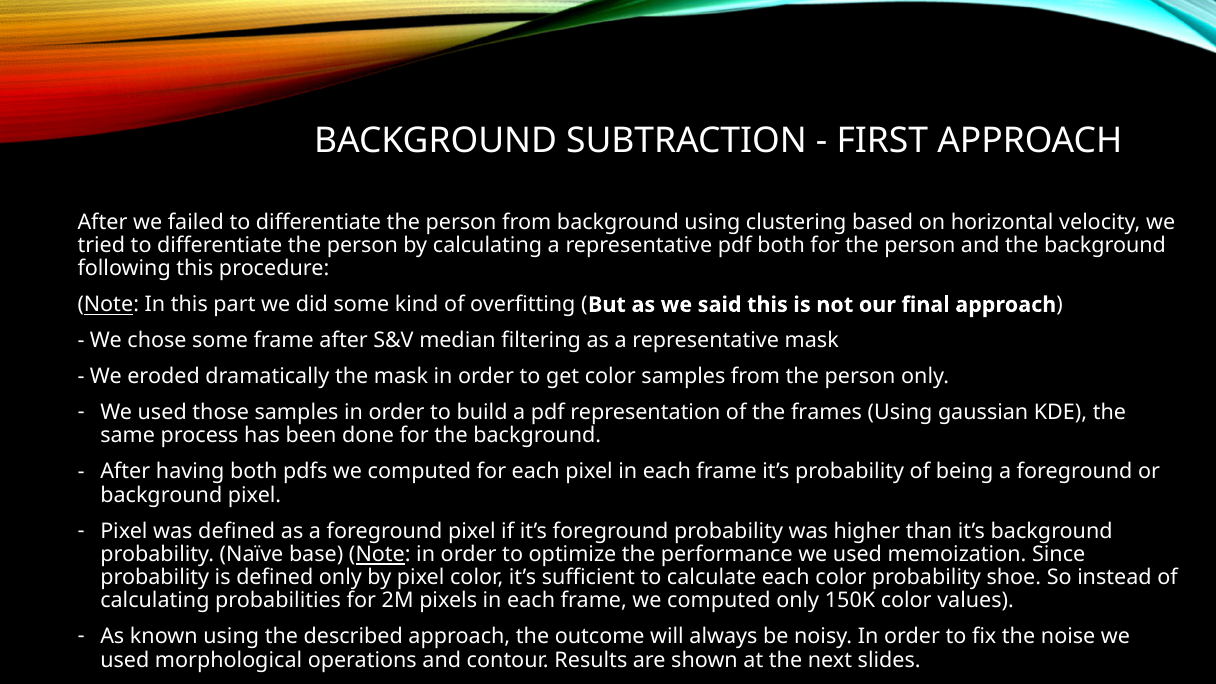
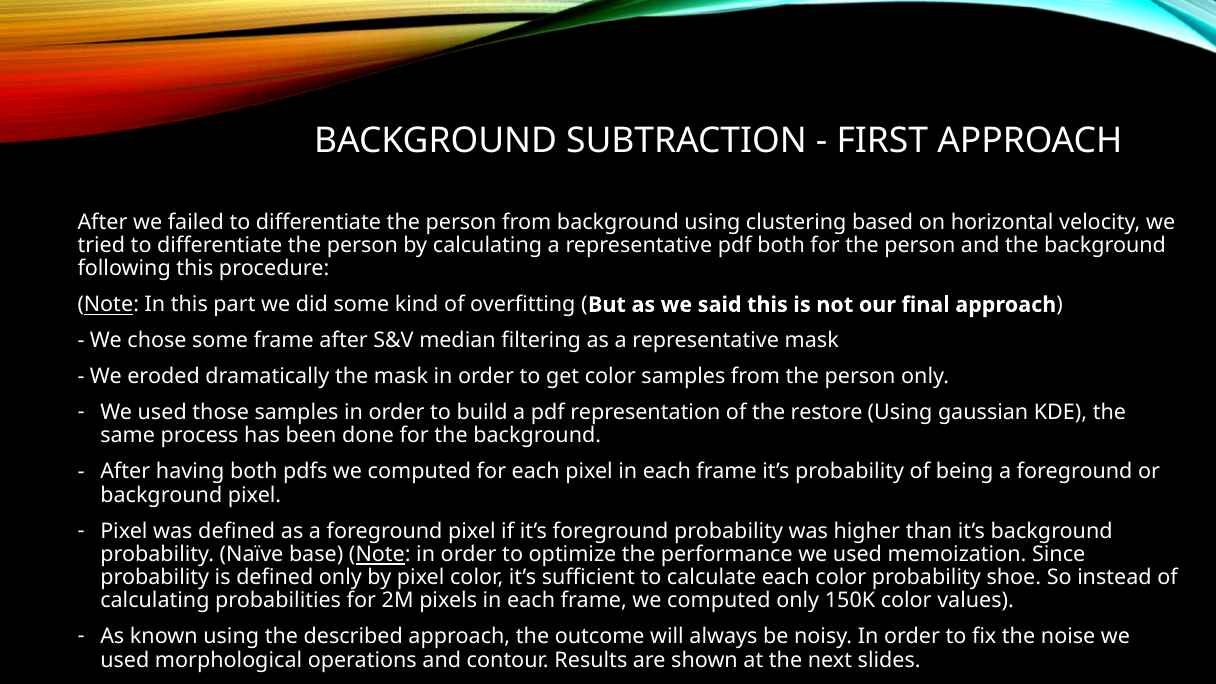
frames: frames -> restore (827, 413)
